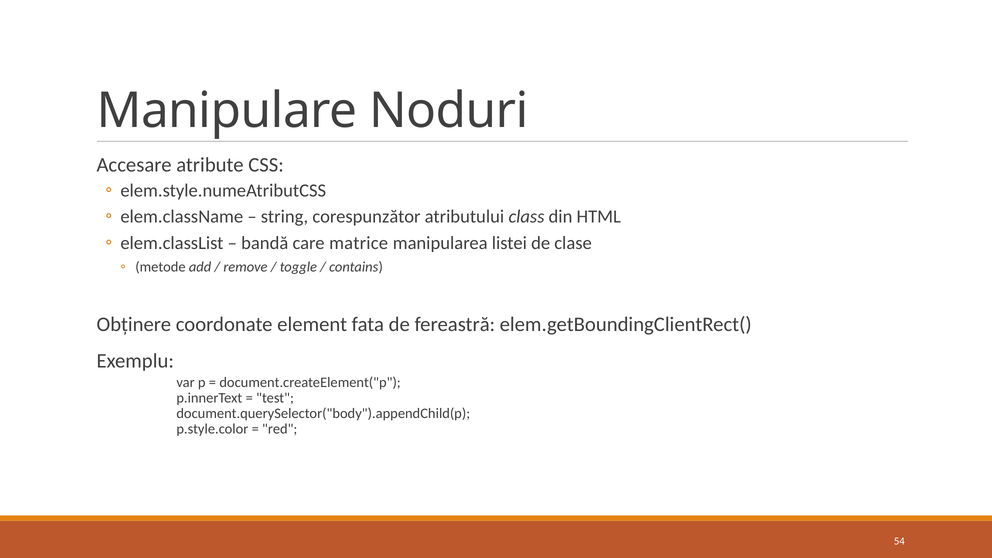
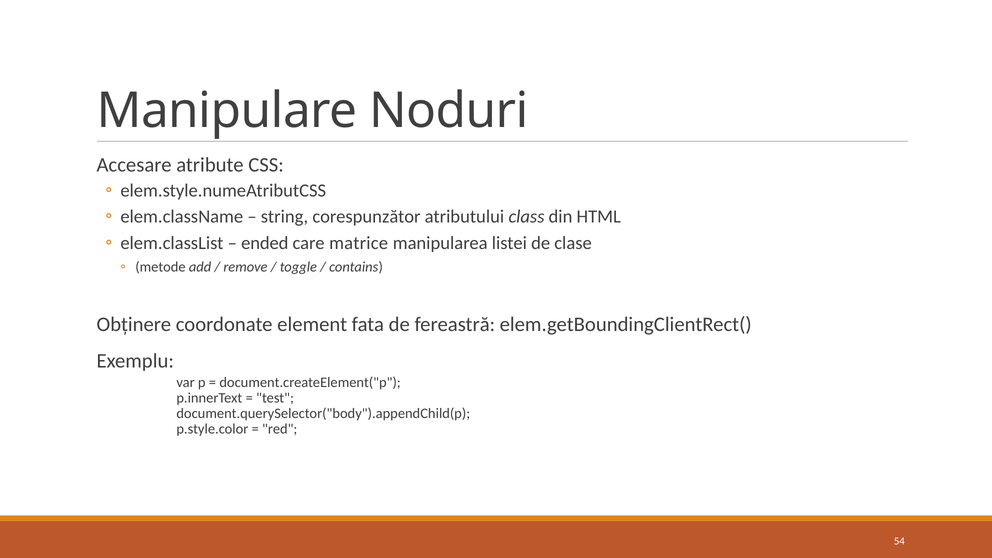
bandă: bandă -> ended (265, 243)
